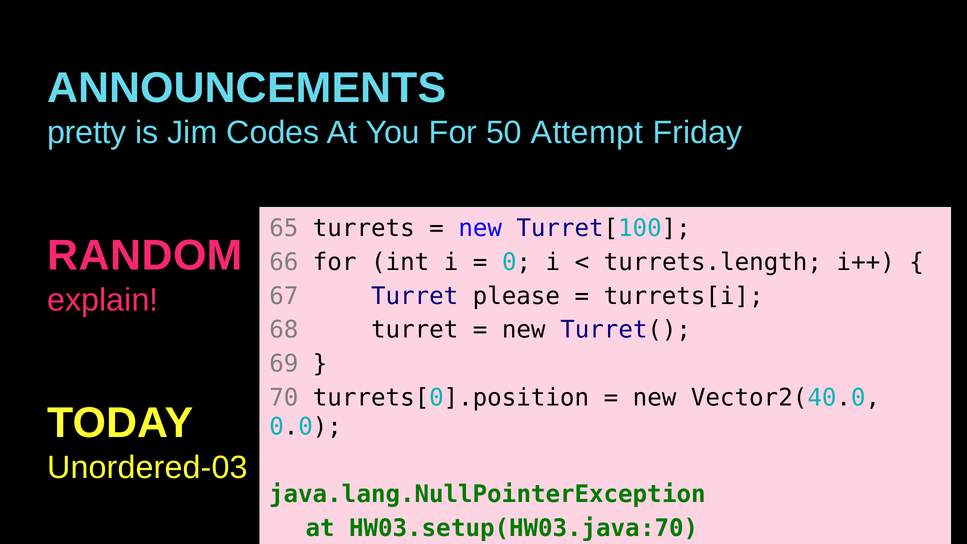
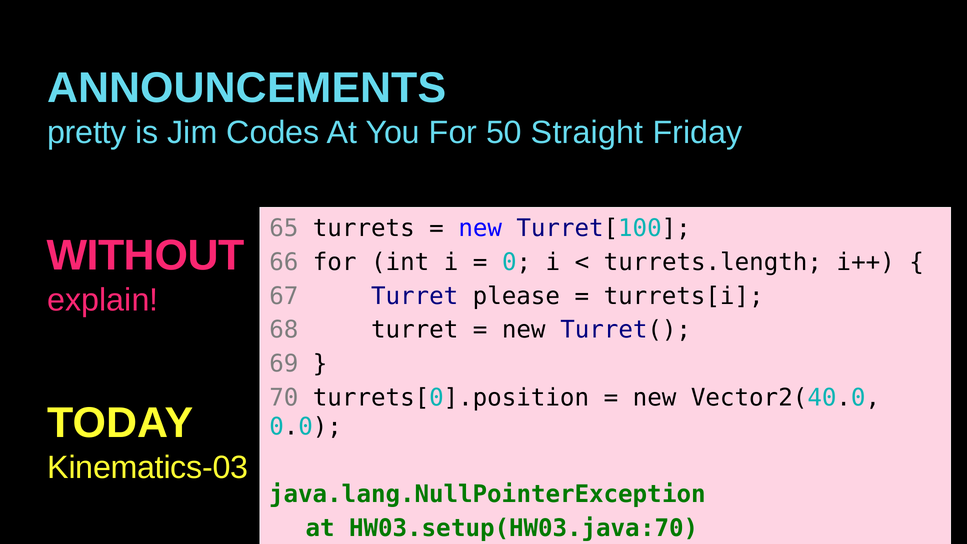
Attempt: Attempt -> Straight (587, 132)
RANDOM: RANDOM -> WITHOUT (145, 256)
Unordered-03: Unordered-03 -> Kinematics-03 (148, 468)
